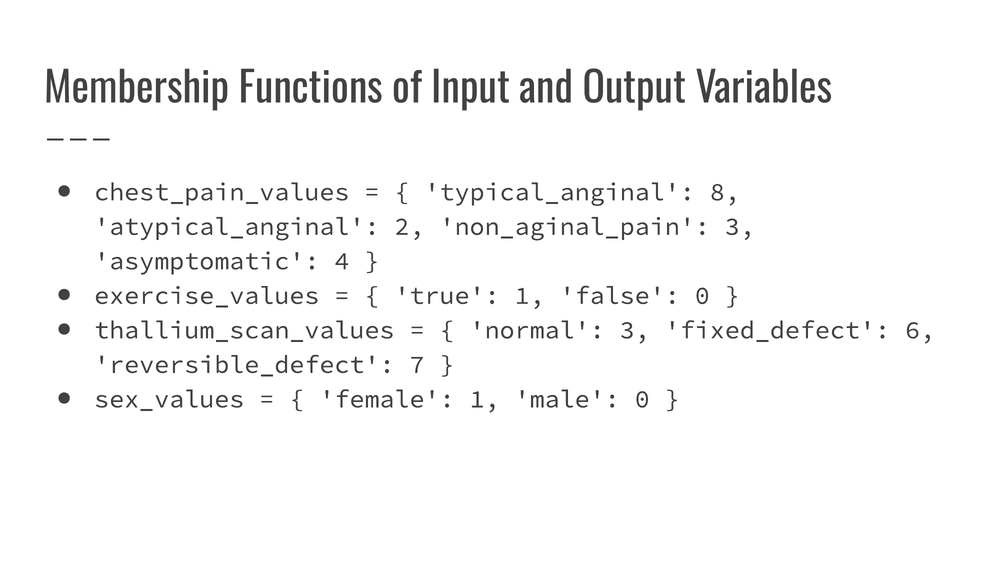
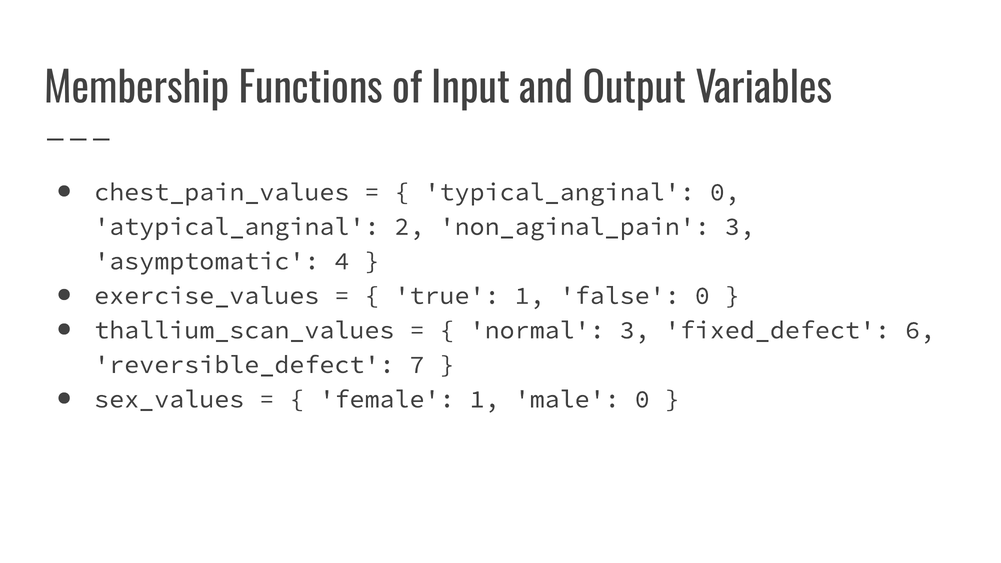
typical_anginal 8: 8 -> 0 (725, 192)
